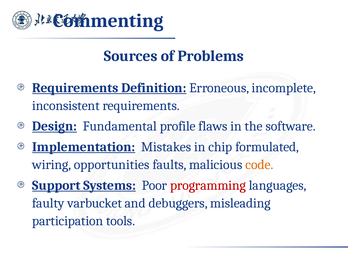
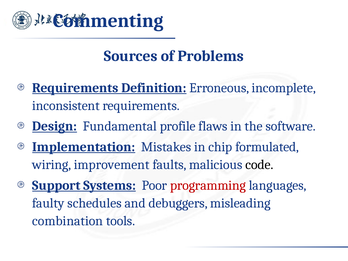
opportunities: opportunities -> improvement (112, 165)
code colour: orange -> black (259, 165)
varbucket: varbucket -> schedules (95, 203)
participation: participation -> combination (68, 221)
